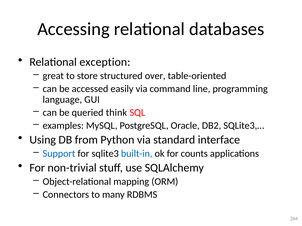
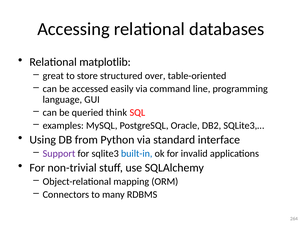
exception: exception -> matplotlib (105, 62)
Support colour: blue -> purple (59, 154)
counts: counts -> invalid (194, 154)
